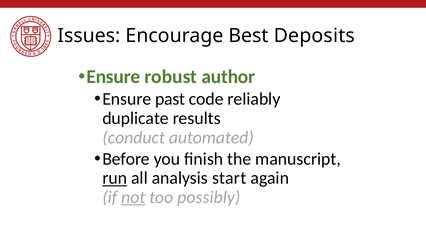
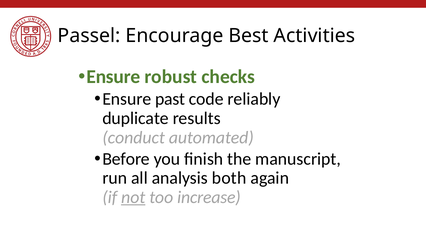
Issues: Issues -> Passel (89, 36)
Deposits: Deposits -> Activities (314, 36)
author: author -> checks (228, 77)
run underline: present -> none (115, 178)
start: start -> both (229, 178)
possibly: possibly -> increase (209, 197)
